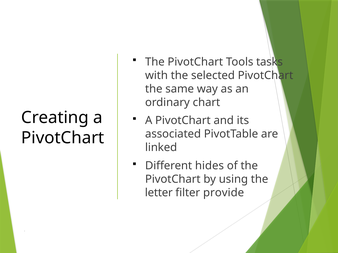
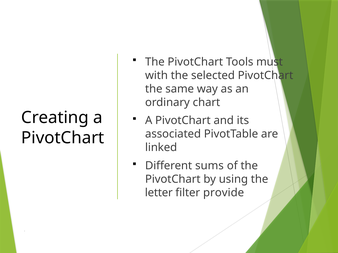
tasks: tasks -> must (270, 62)
hides: hides -> sums (209, 166)
